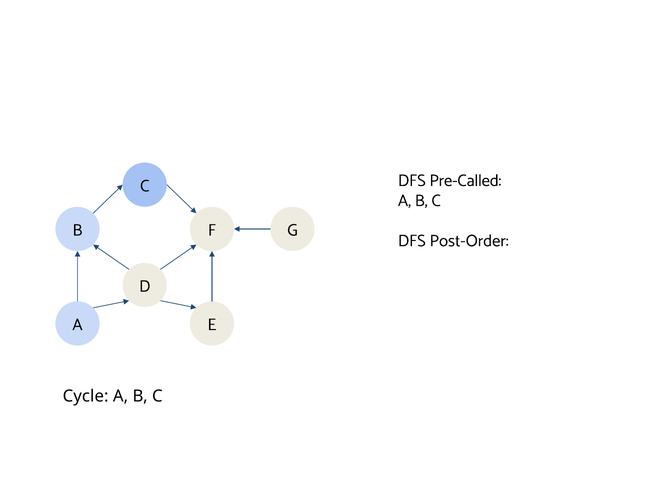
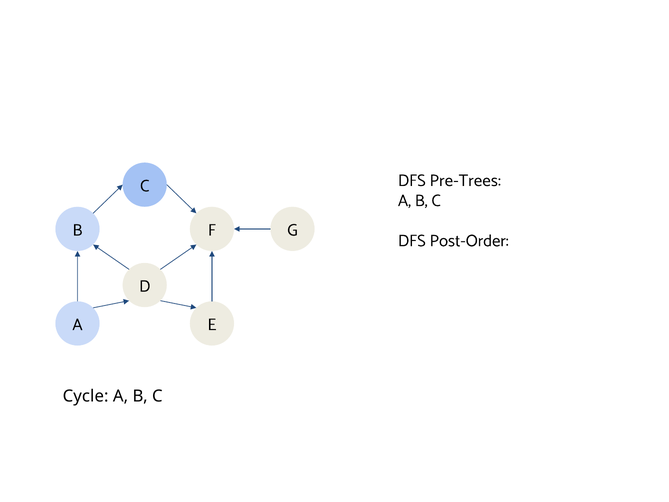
Pre-Called: Pre-Called -> Pre-Trees (465, 180)
